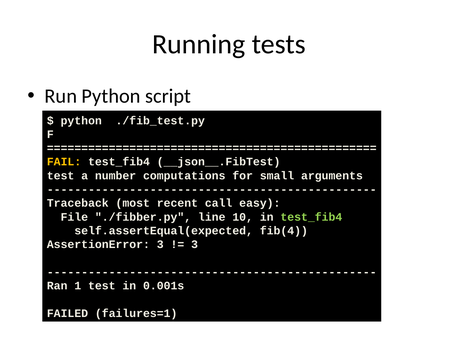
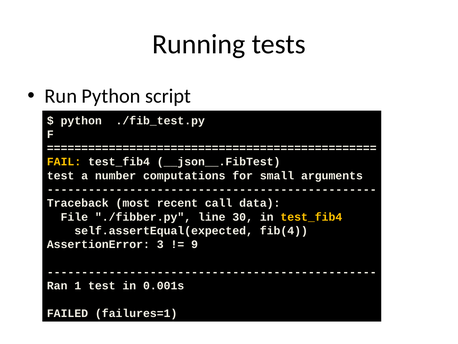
easy: easy -> data (260, 203)
10: 10 -> 30 (243, 217)
test_fib4 colour: light green -> yellow (311, 217)
3: 3 -> 9 (195, 244)
